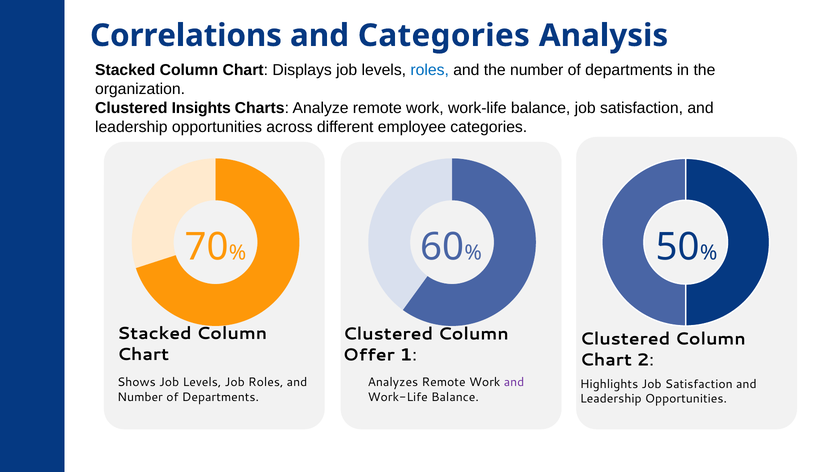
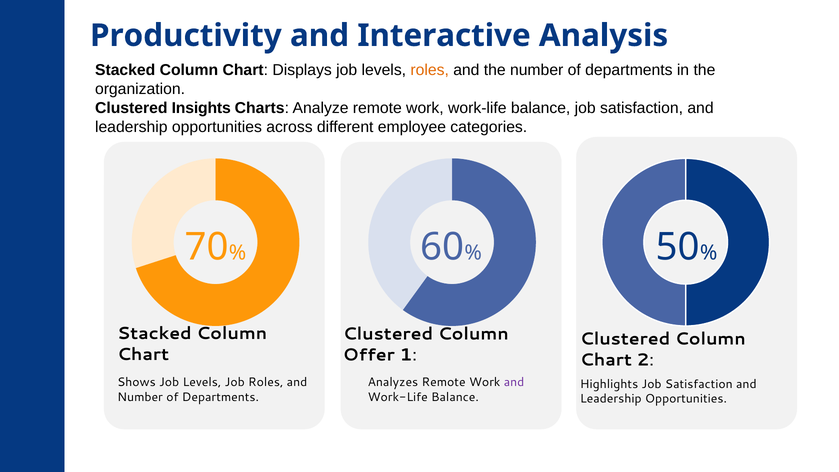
Correlations: Correlations -> Productivity (186, 36)
and Categories: Categories -> Interactive (444, 36)
roles colour: blue -> orange (430, 70)
